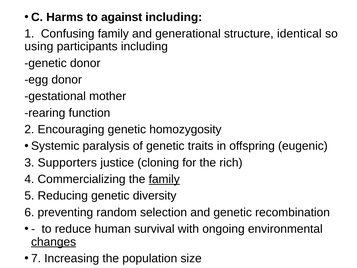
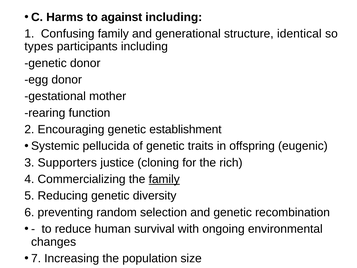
using: using -> types (39, 46)
homozygosity: homozygosity -> establishment (185, 129)
paralysis: paralysis -> pellucida (106, 146)
changes underline: present -> none (54, 242)
